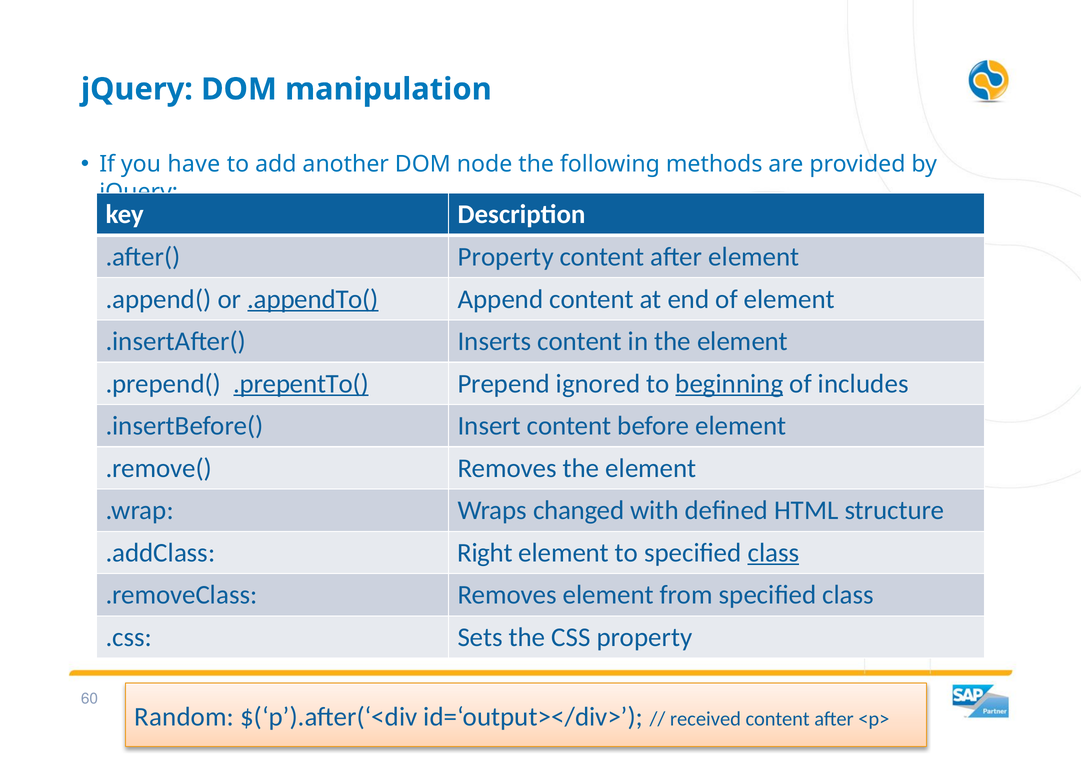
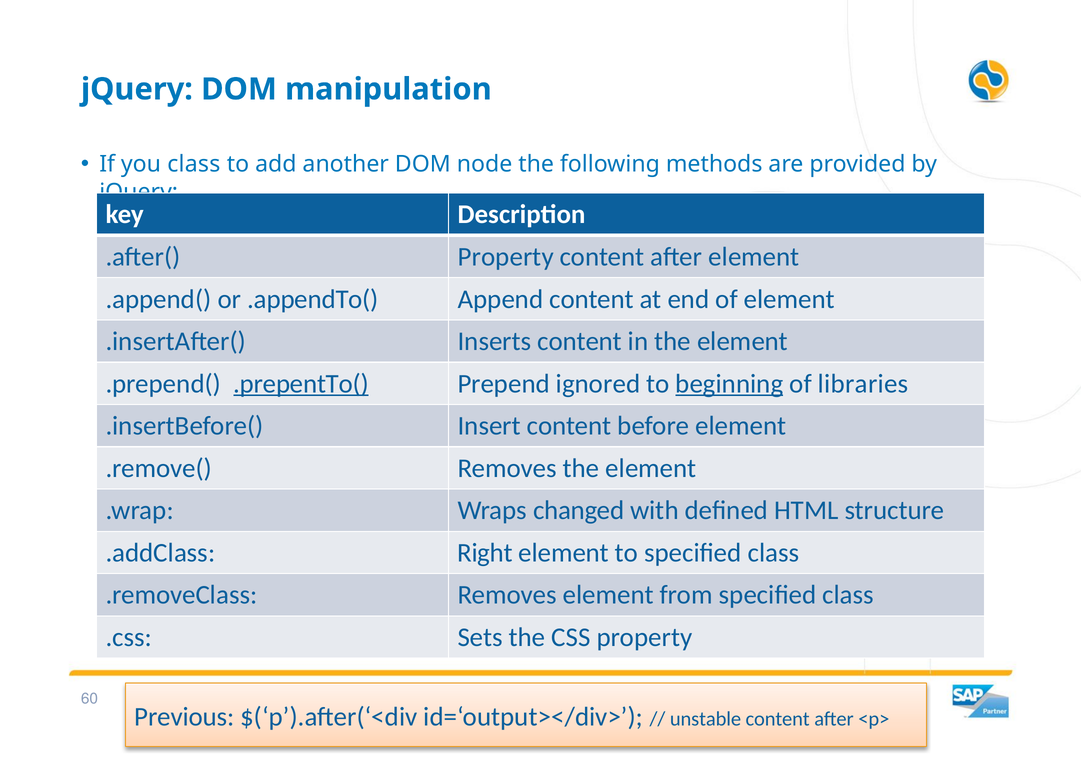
you have: have -> class (194, 164)
.appendTo( underline: present -> none (313, 299)
includes: includes -> libraries (863, 384)
class underline: present -> none (773, 553)
Random: Random -> Previous (184, 717)
received: received -> unstable (706, 719)
